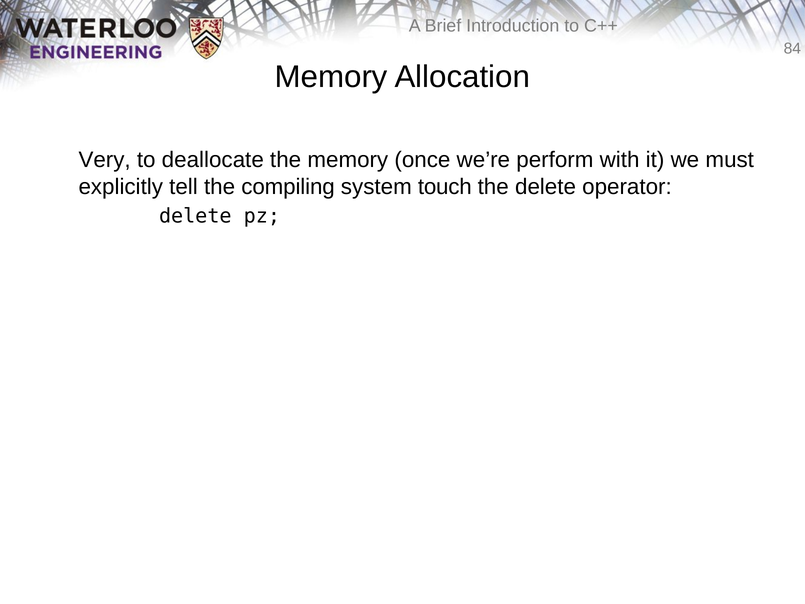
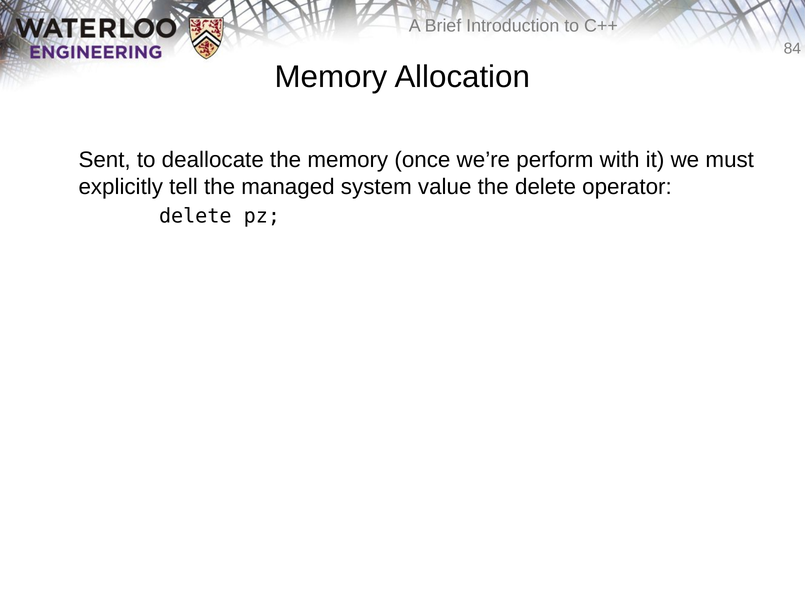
Very: Very -> Sent (105, 160)
compiling: compiling -> managed (288, 187)
touch: touch -> value (445, 187)
